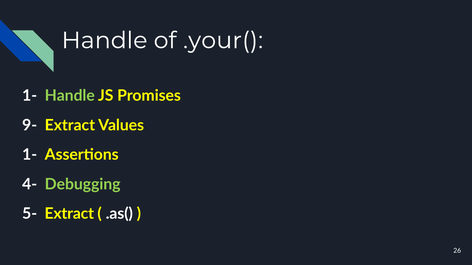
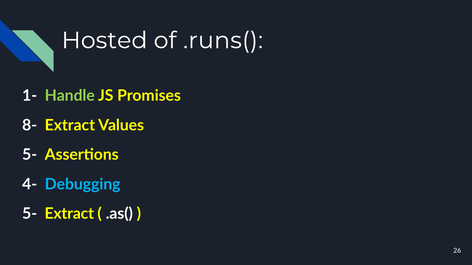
Handle: Handle -> Hosted (104, 40)
.your(: .your( -> .runs( (223, 40)
9-: 9- -> 8- (30, 125)
1-: 1- -> 5- (30, 155)
Debugging colour: light green -> light blue (83, 185)
